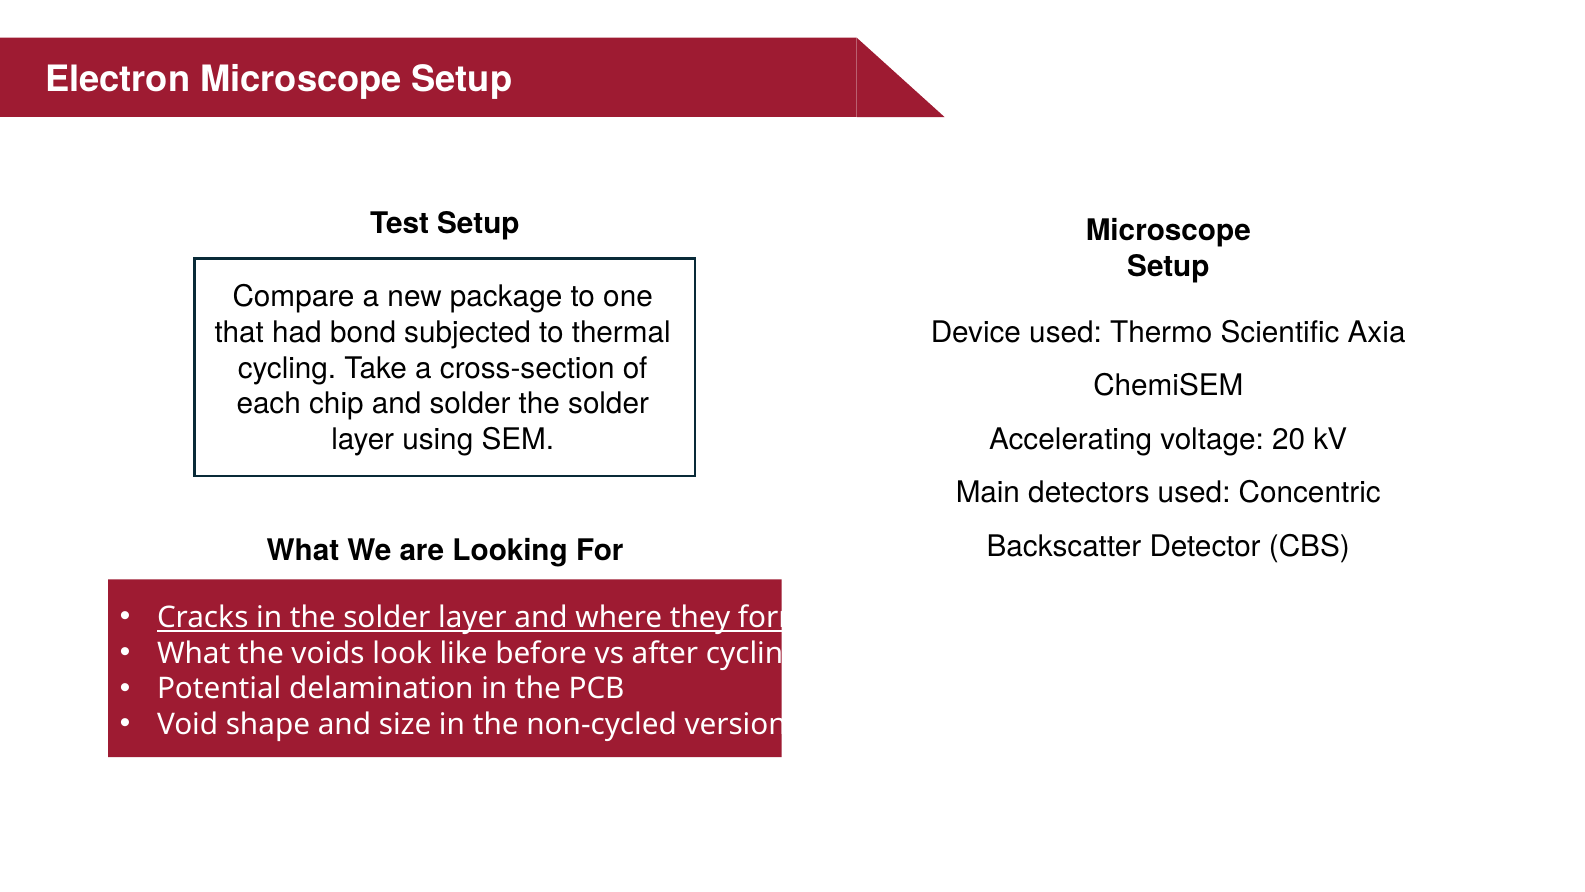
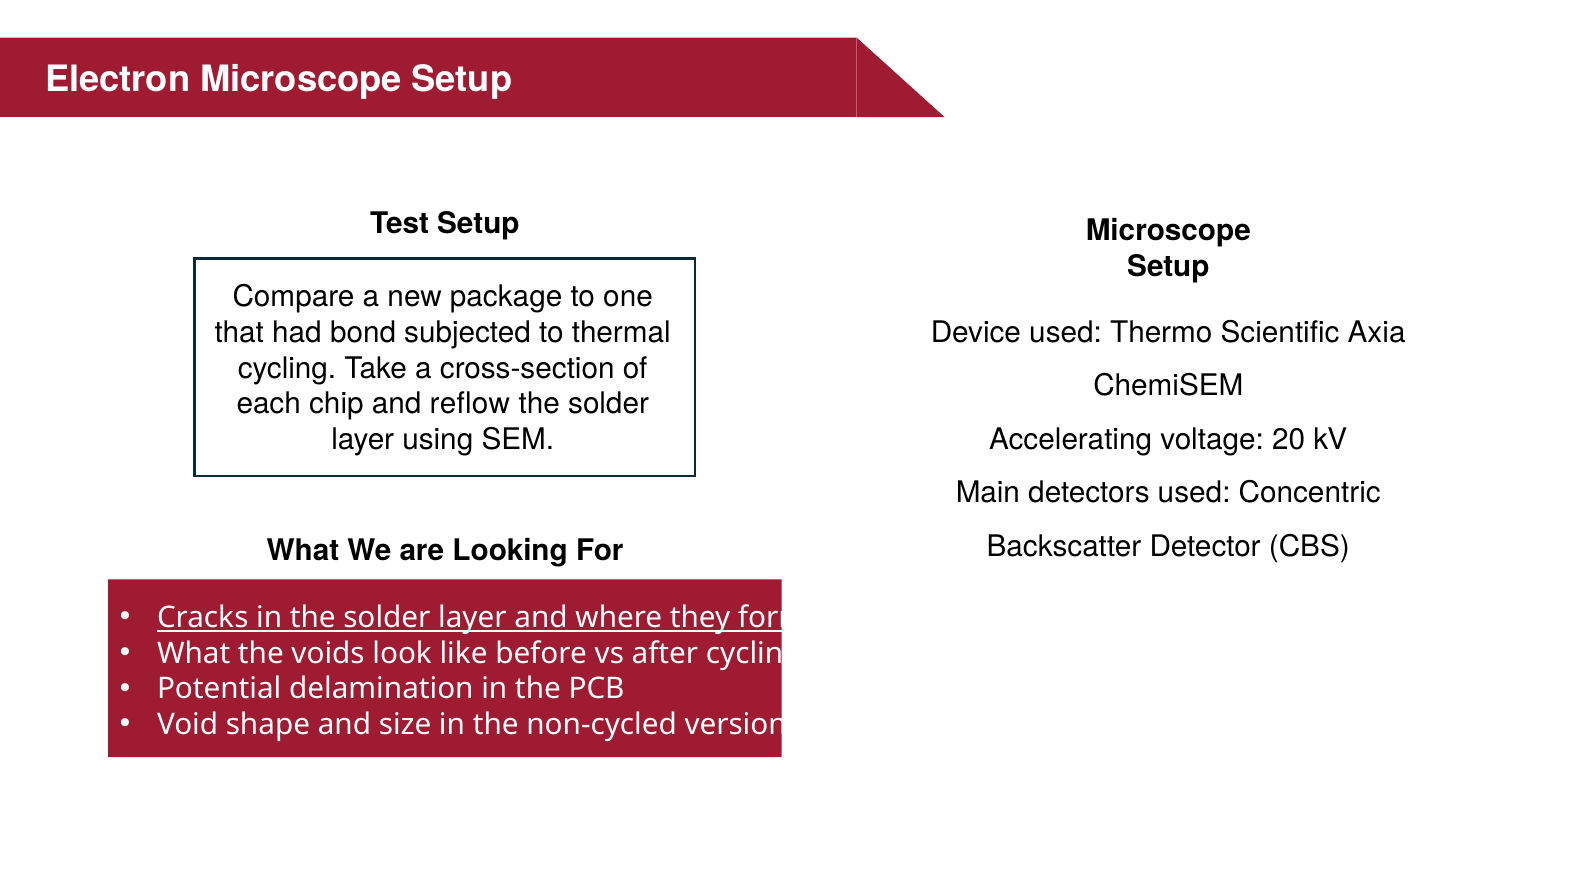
and solder: solder -> reflow (470, 404)
